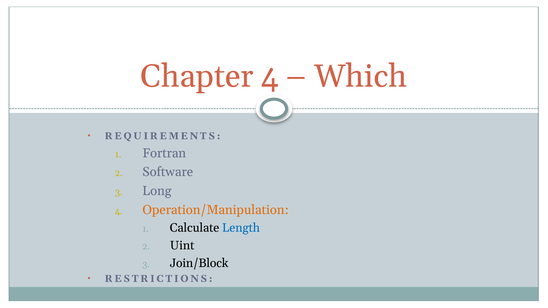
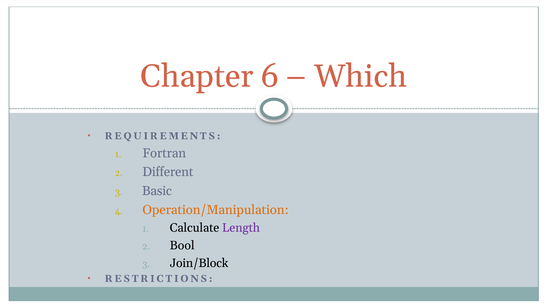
Chapter 4: 4 -> 6 (270, 76)
Software: Software -> Different (168, 172)
Long: Long -> Basic (157, 191)
Length colour: blue -> purple (241, 228)
Uint: Uint -> Bool (182, 246)
